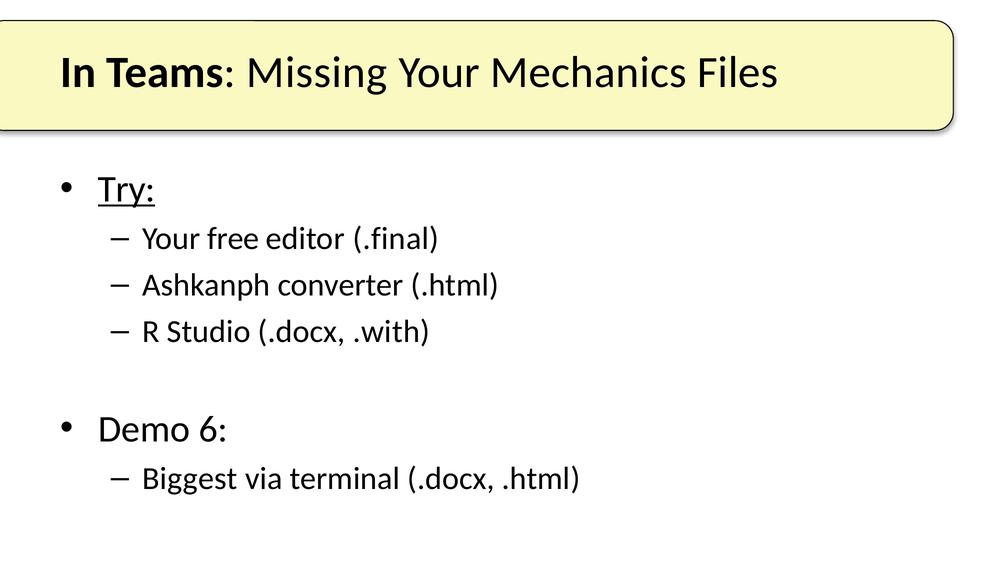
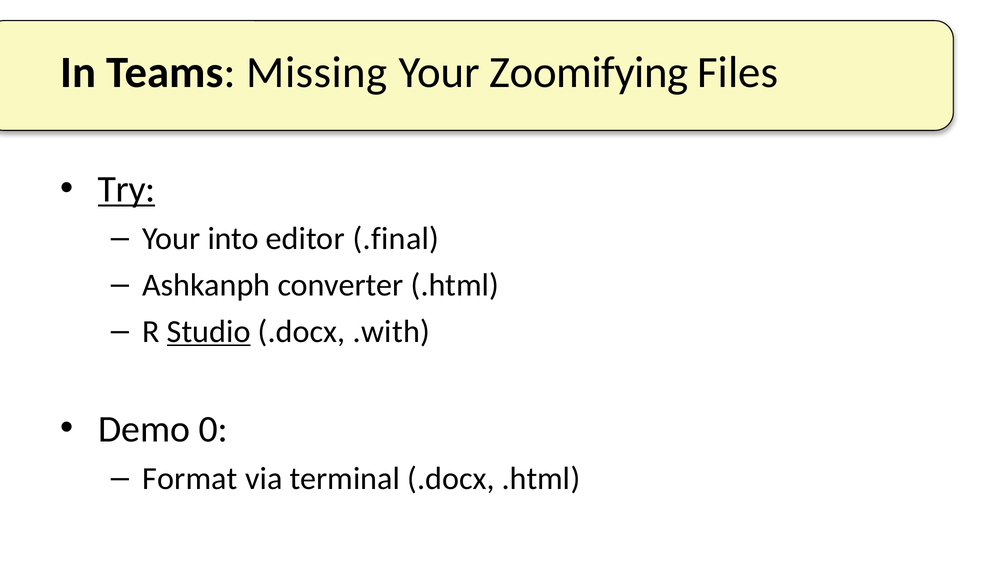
Mechanics: Mechanics -> Zoomifying (589, 73)
free: free -> into (233, 239)
Studio underline: none -> present (209, 332)
6: 6 -> 0 (213, 429)
Biggest: Biggest -> Format (190, 479)
